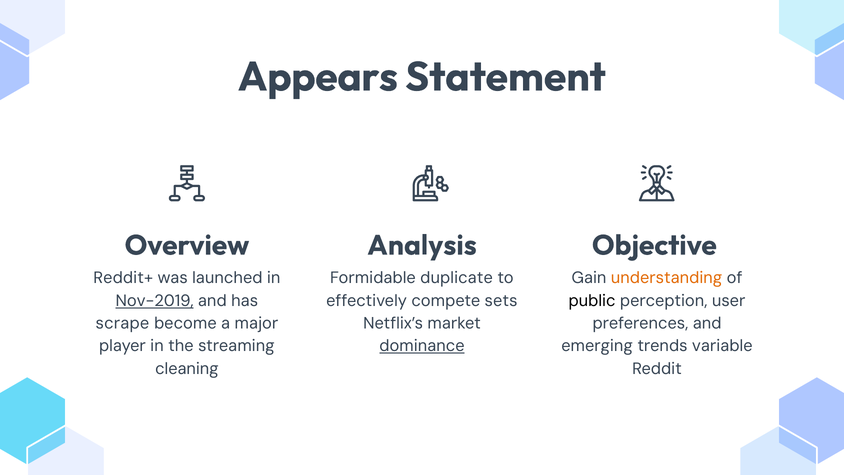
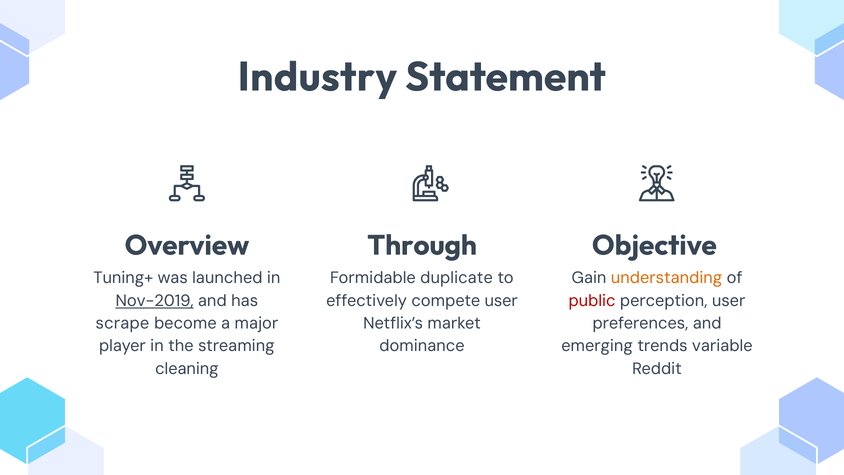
Appears: Appears -> Industry (317, 77)
Analysis: Analysis -> Through (422, 245)
Reddit+: Reddit+ -> Tuning+ (123, 278)
compete sets: sets -> user (501, 301)
public colour: black -> red (592, 301)
dominance underline: present -> none (422, 346)
